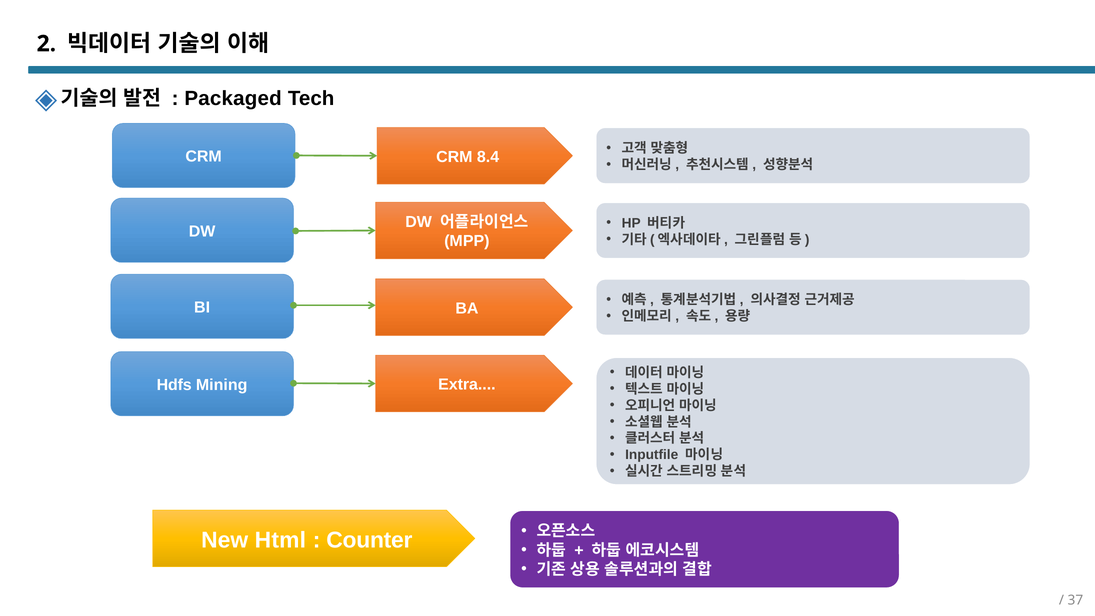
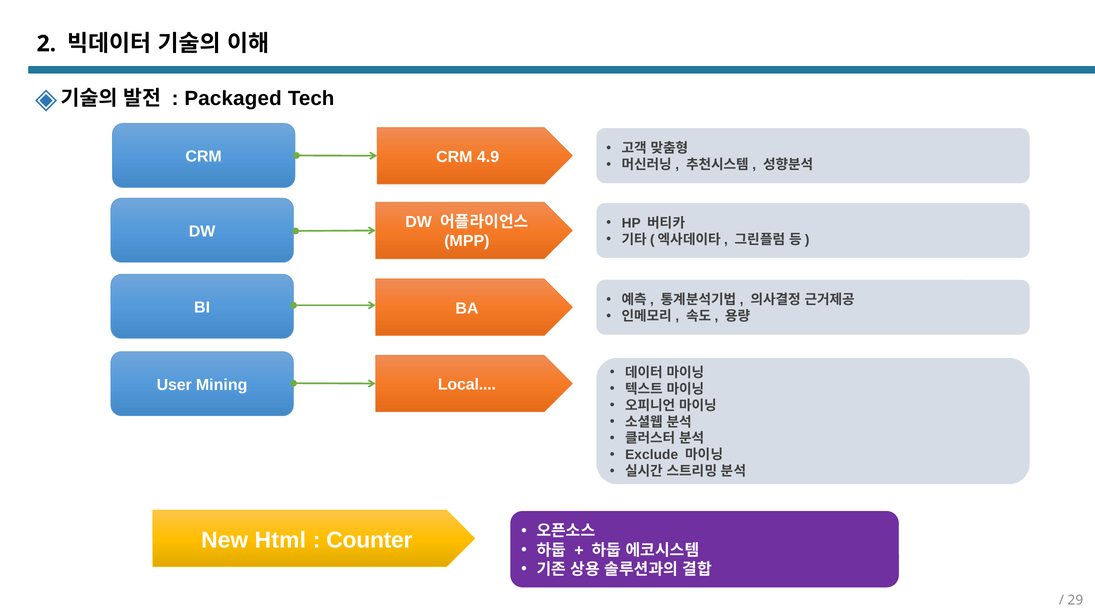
8.4: 8.4 -> 4.9 (488, 157)
Extra: Extra -> Local (467, 385)
Hdfs: Hdfs -> User (174, 385)
Inputfile: Inputfile -> Exclude (652, 455)
37: 37 -> 29 (1075, 600)
